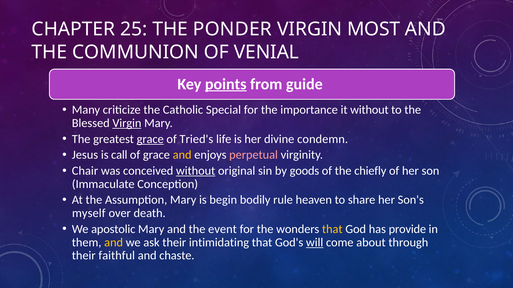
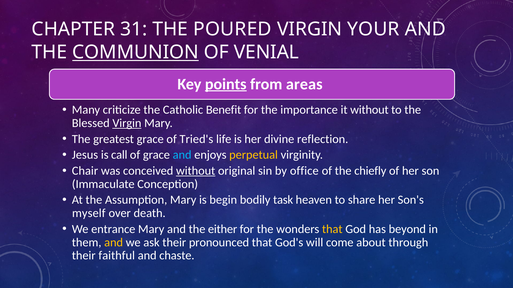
25: 25 -> 31 (134, 29)
PONDER: PONDER -> POURED (232, 29)
MOST: MOST -> YOUR (373, 29)
COMMUNION underline: none -> present (136, 52)
guide: guide -> areas (304, 84)
Special: Special -> Benefit (224, 110)
grace underline: present -> none (150, 139)
condemn: condemn -> reflection (323, 139)
and colour: yellow -> light blue (182, 155)
perpetual colour: pink -> yellow (254, 155)
goods: goods -> office (304, 171)
rule: rule -> task (283, 200)
apostolic: apostolic -> entrance (113, 230)
event: event -> either (223, 230)
provide: provide -> beyond (407, 230)
intimidating: intimidating -> pronounced (219, 243)
will underline: present -> none (315, 243)
